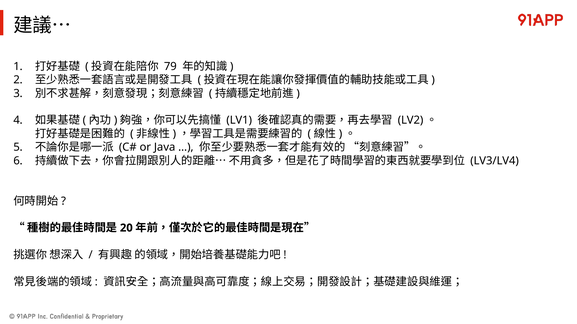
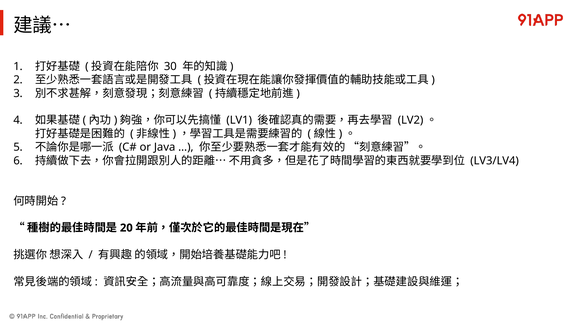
79: 79 -> 30 (170, 67)
